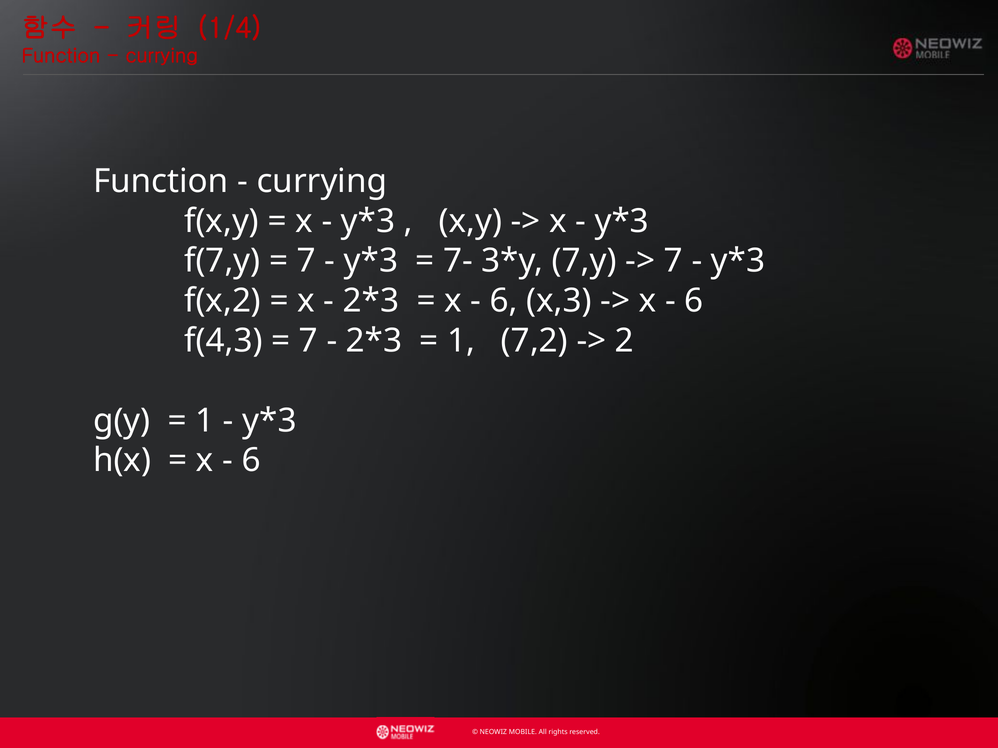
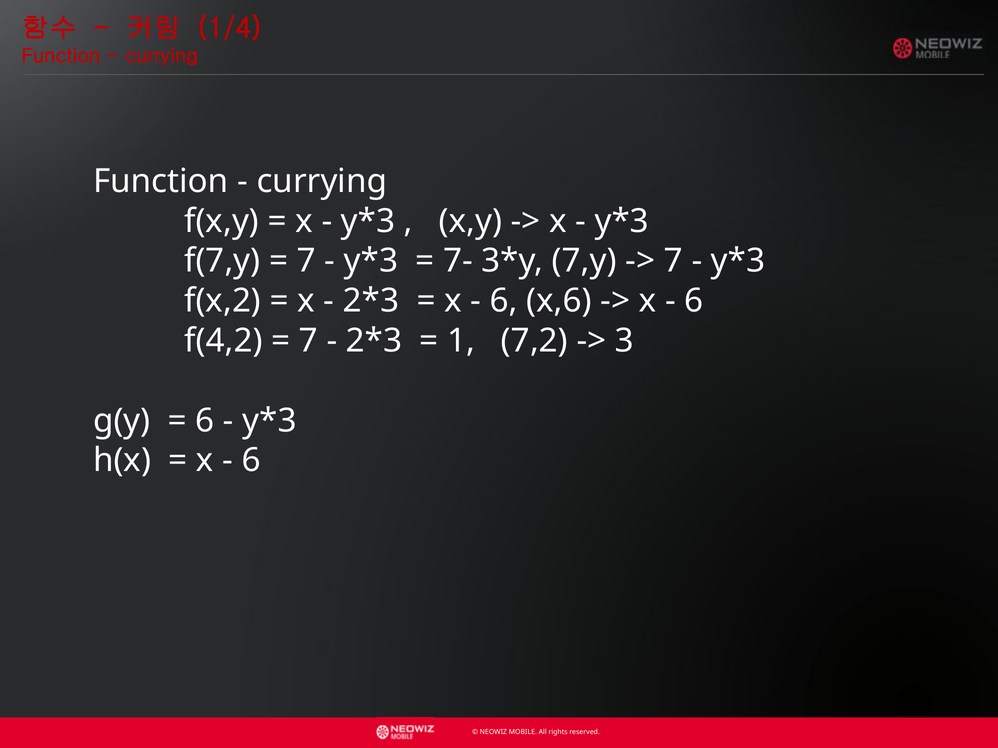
x,3: x,3 -> x,6 (559, 301)
f(4,3: f(4,3 -> f(4,2 (223, 341)
2: 2 -> 3 (625, 341)
1: 1 -> 6 (205, 421)
